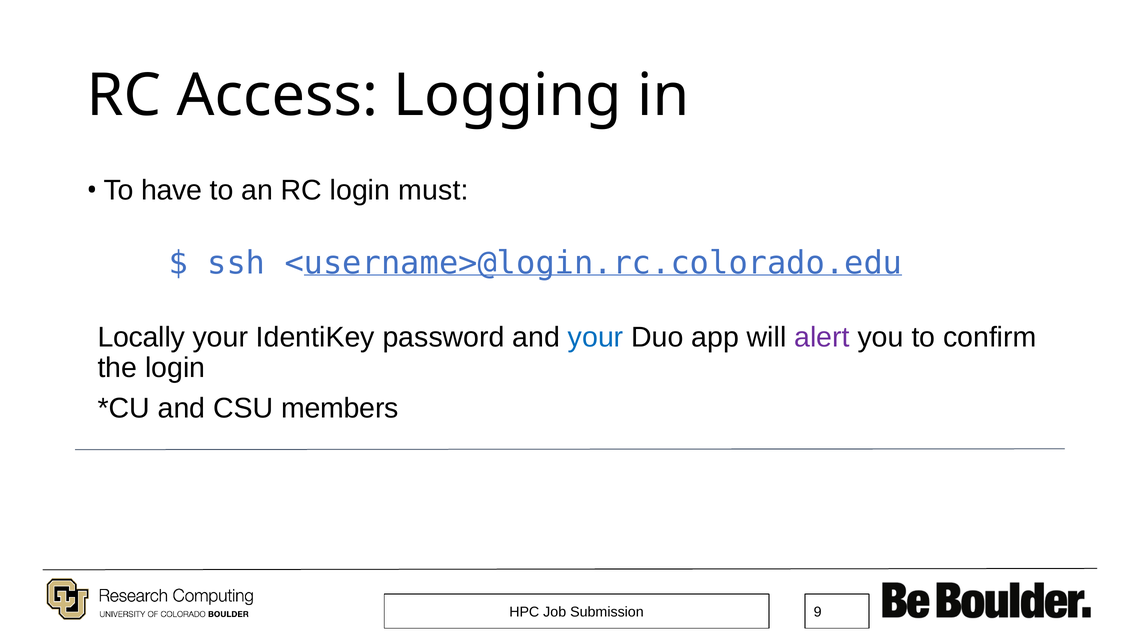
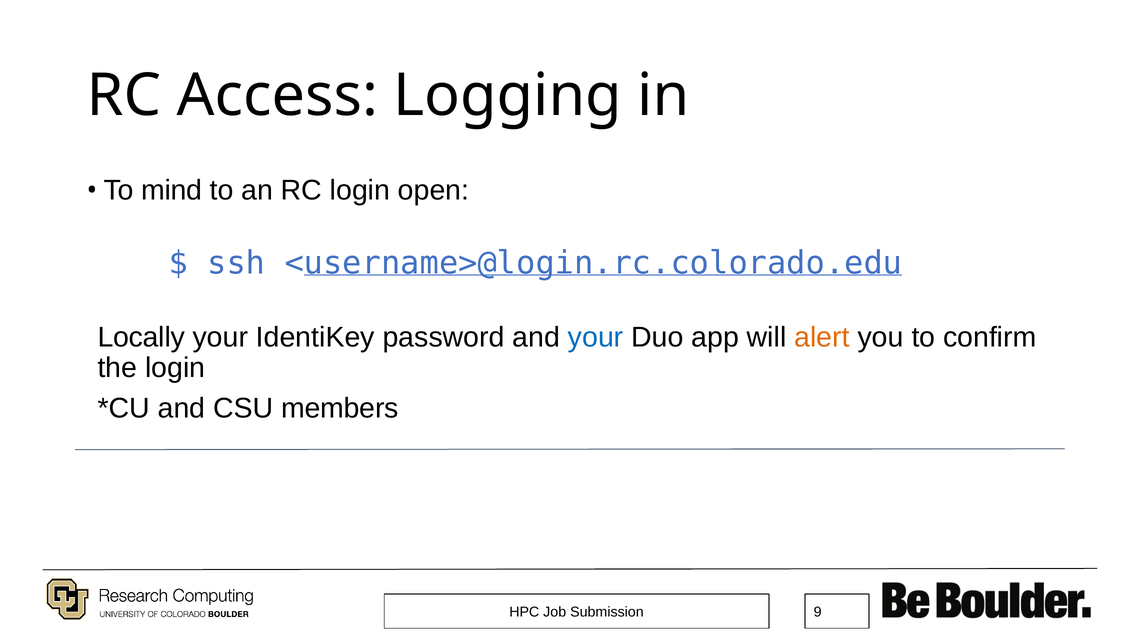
have: have -> mind (172, 190)
must: must -> open (434, 190)
alert colour: purple -> orange (822, 337)
